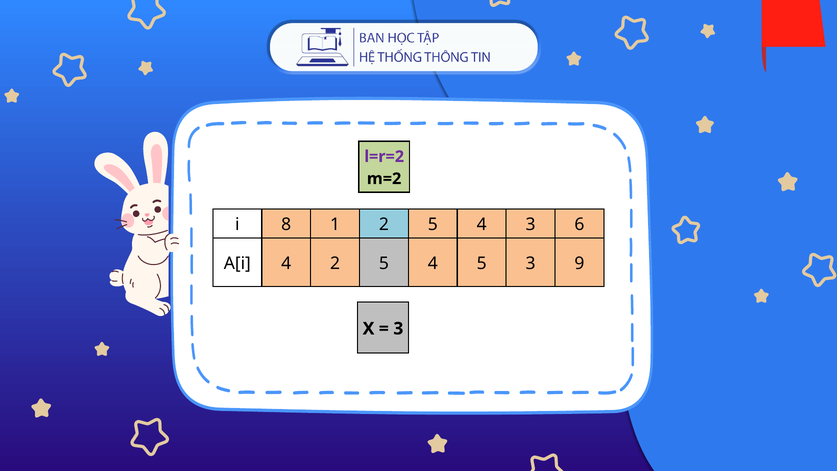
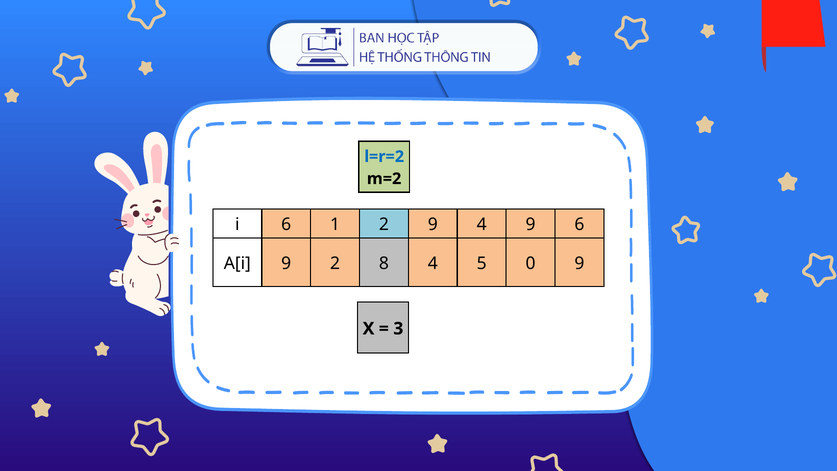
l=r=2 colour: purple -> blue (384, 157)
i 8: 8 -> 6 (286, 225)
1 2 5: 5 -> 9 (433, 225)
4 3: 3 -> 9 (531, 225)
A[i 4: 4 -> 9 (286, 263)
5: 5 -> 8 (384, 263)
5 3: 3 -> 0 (531, 263)
